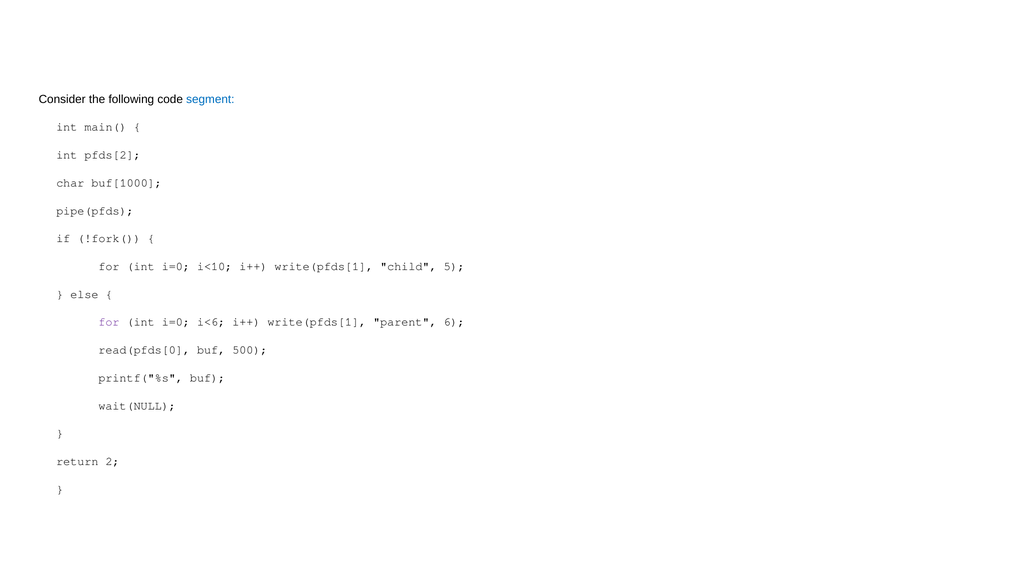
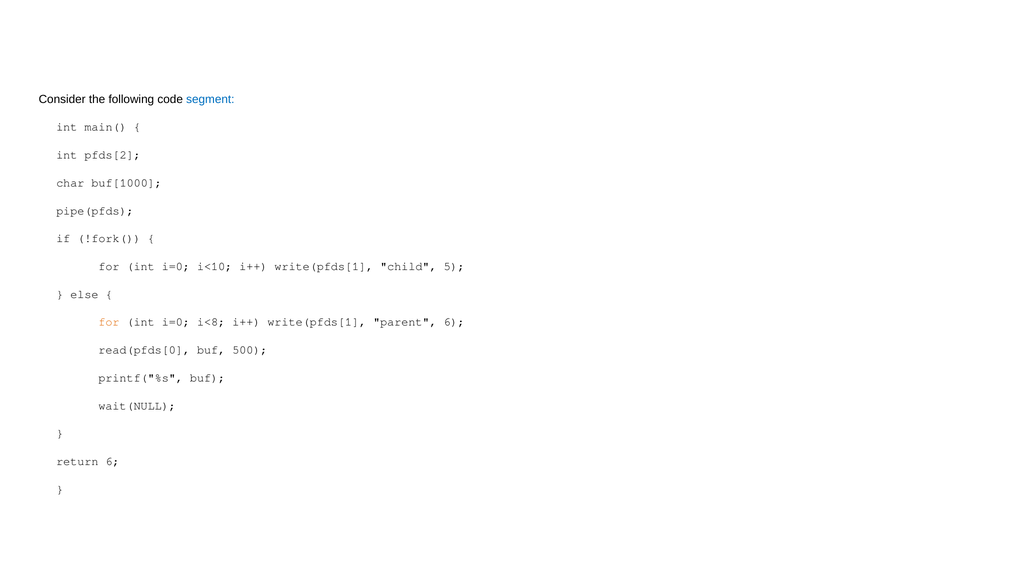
for colour: purple -> orange (109, 322)
i<6: i<6 -> i<8 (211, 322)
return 2: 2 -> 6 (113, 462)
